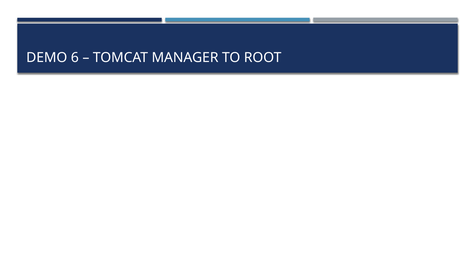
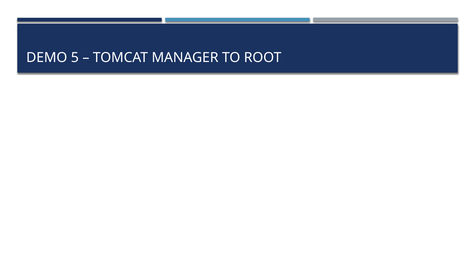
6: 6 -> 5 (75, 58)
